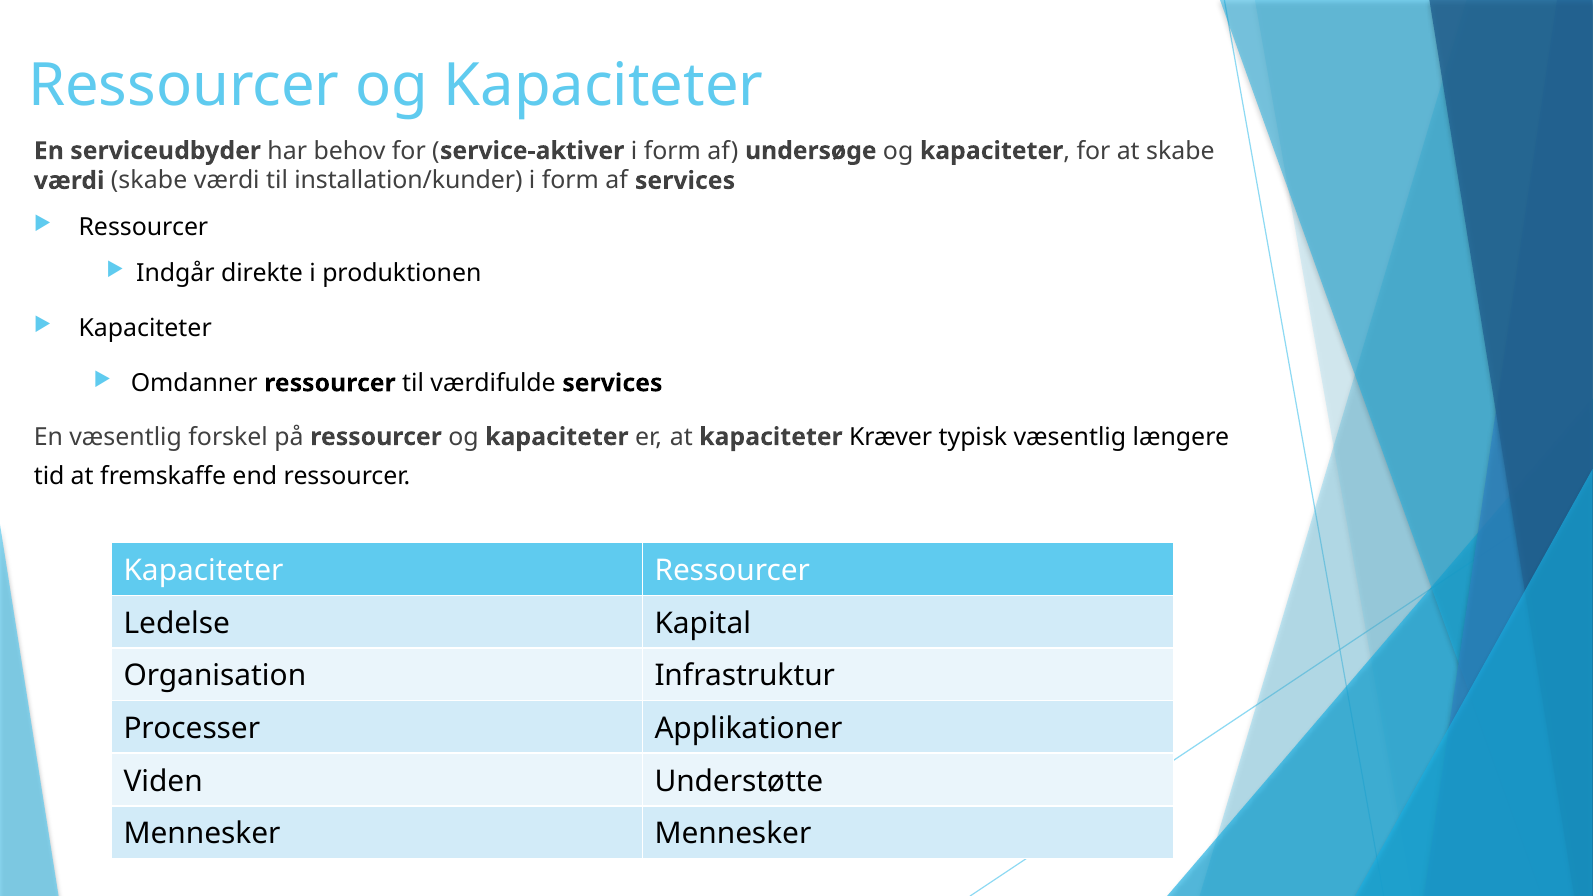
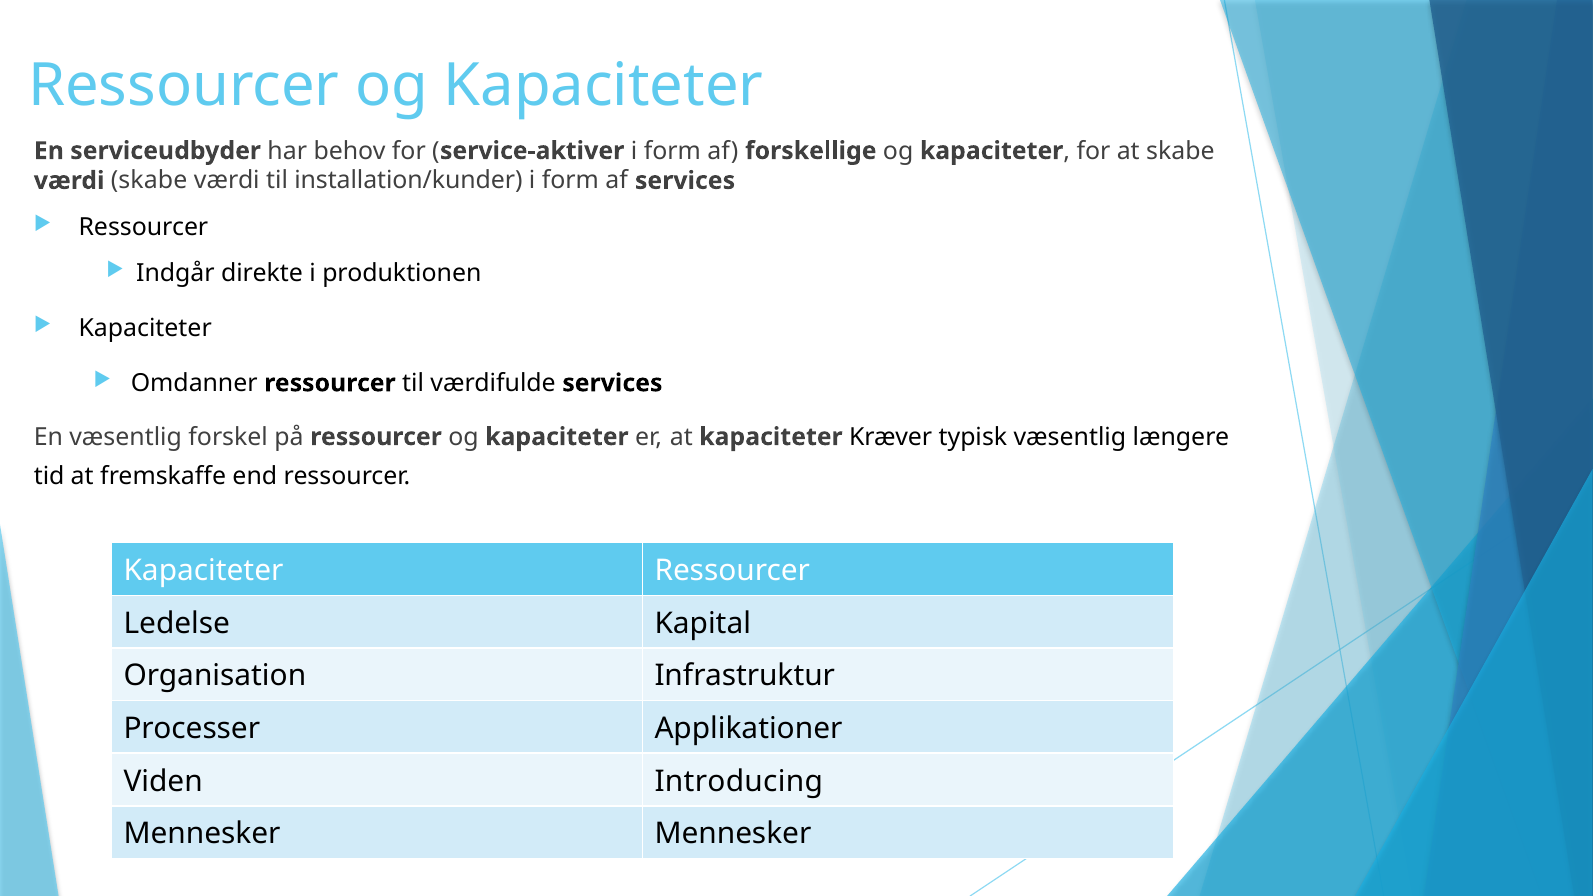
undersøge: undersøge -> forskellige (811, 151)
Understøtte: Understøtte -> Introducing (739, 781)
